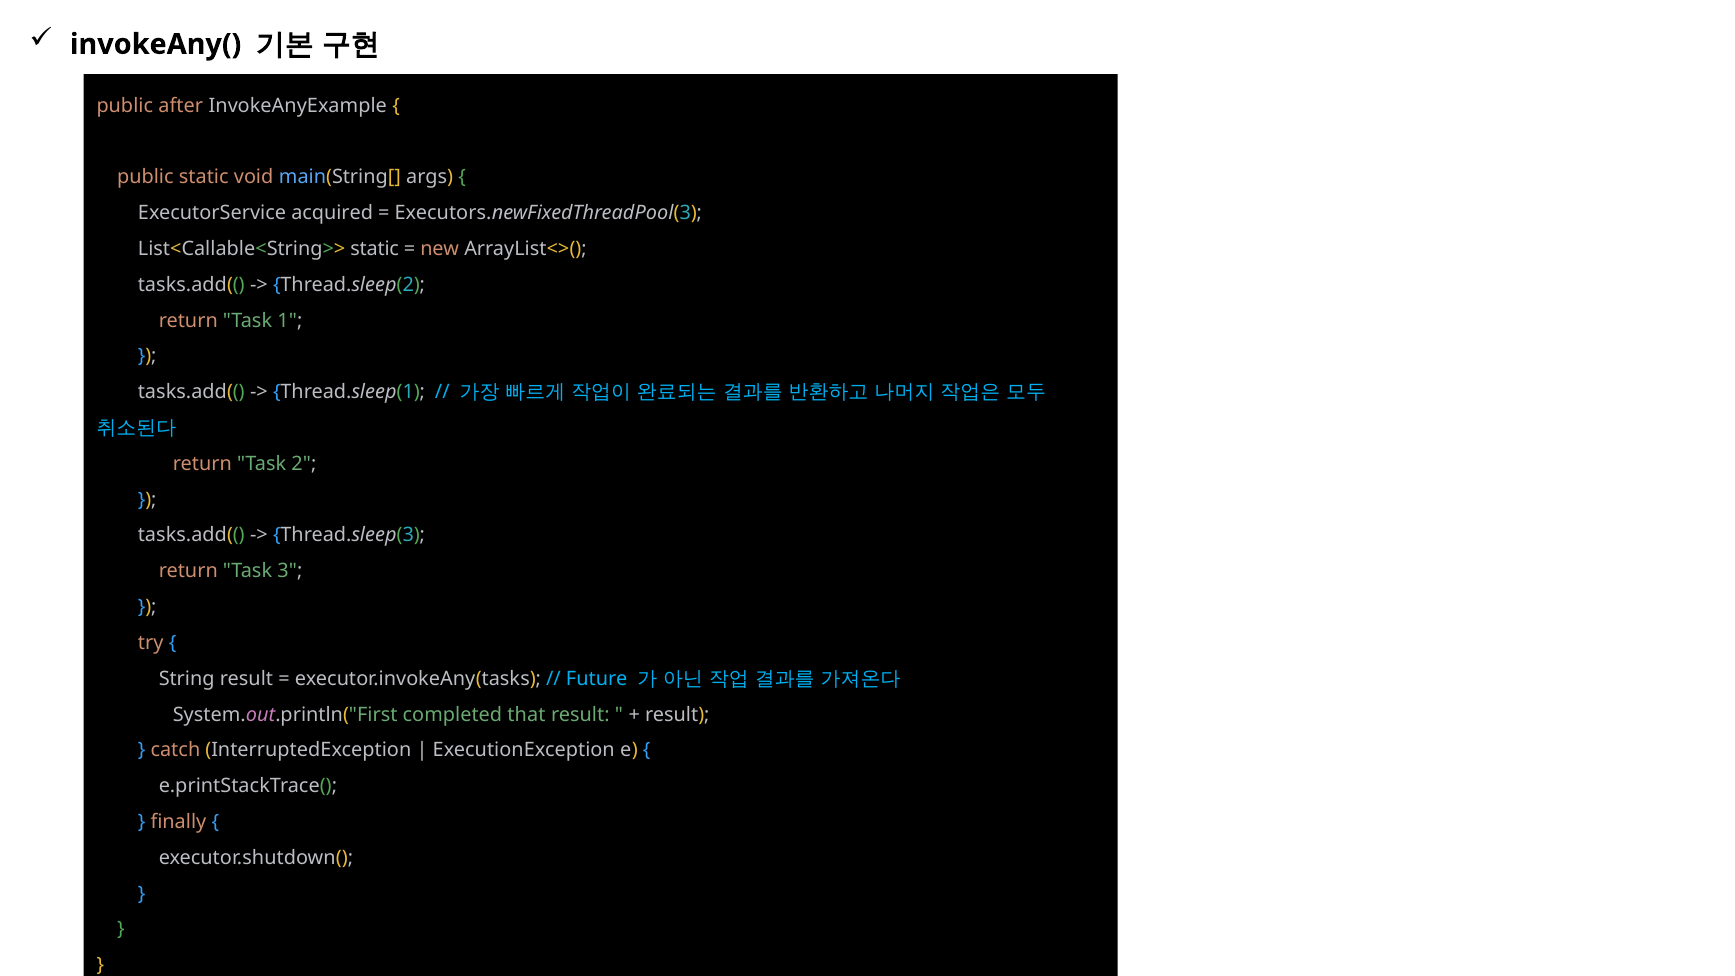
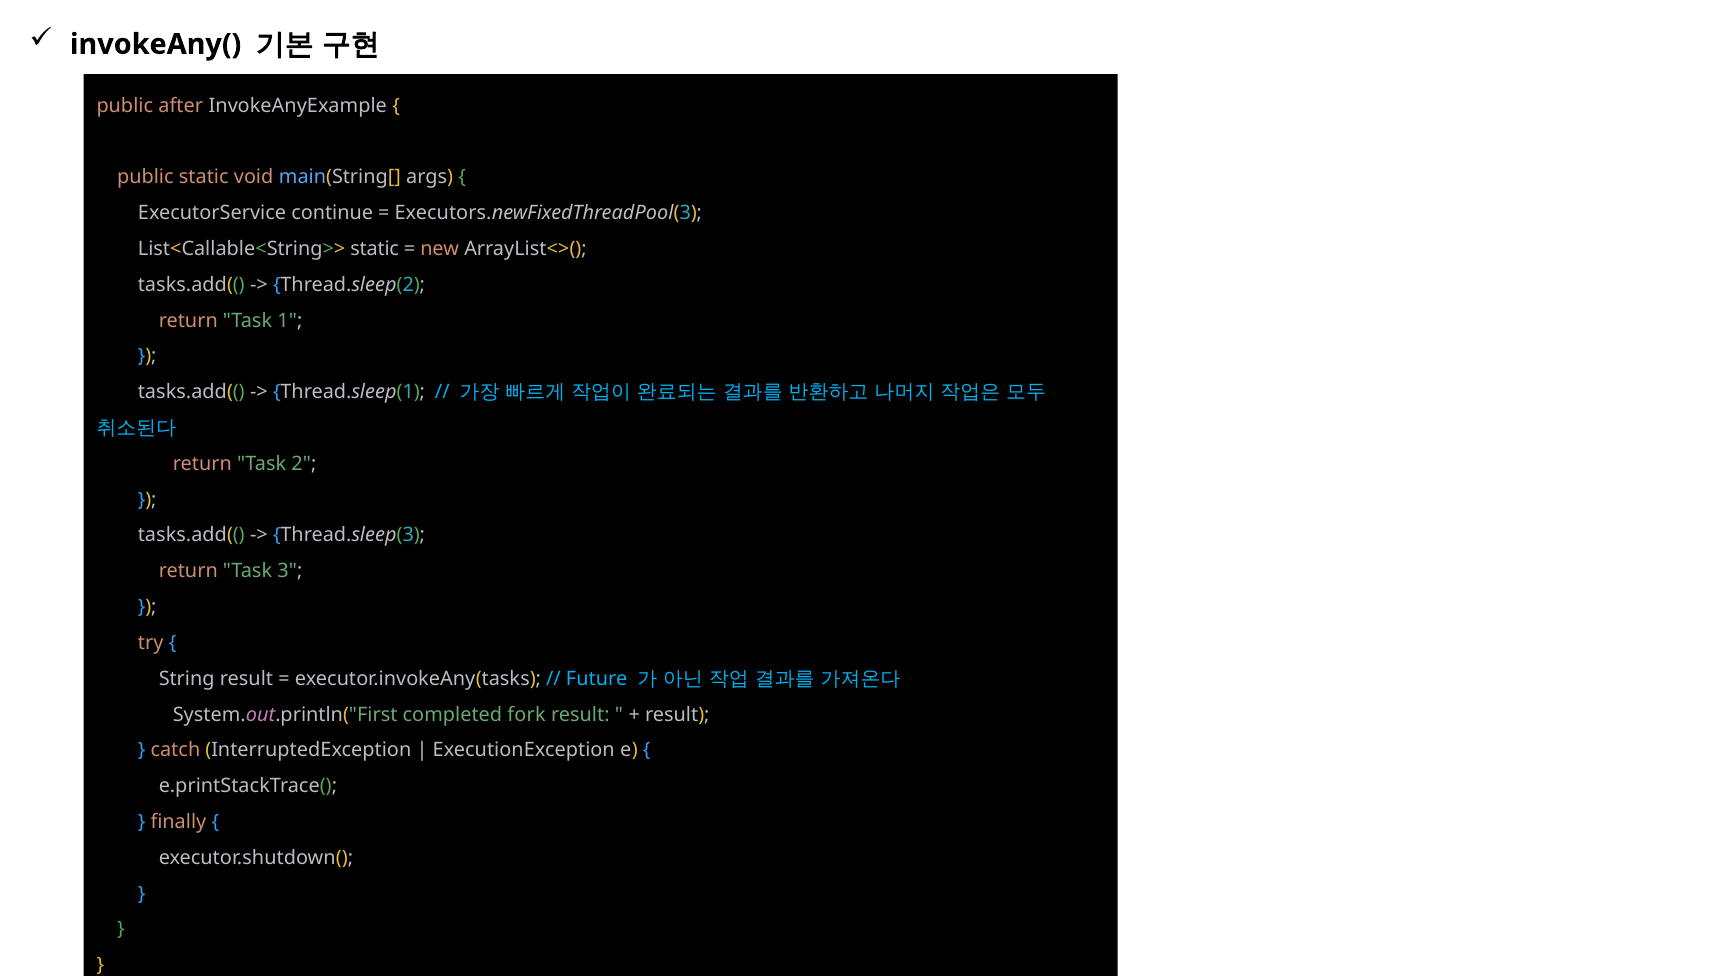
acquired: acquired -> continue (332, 213)
that: that -> fork (526, 714)
